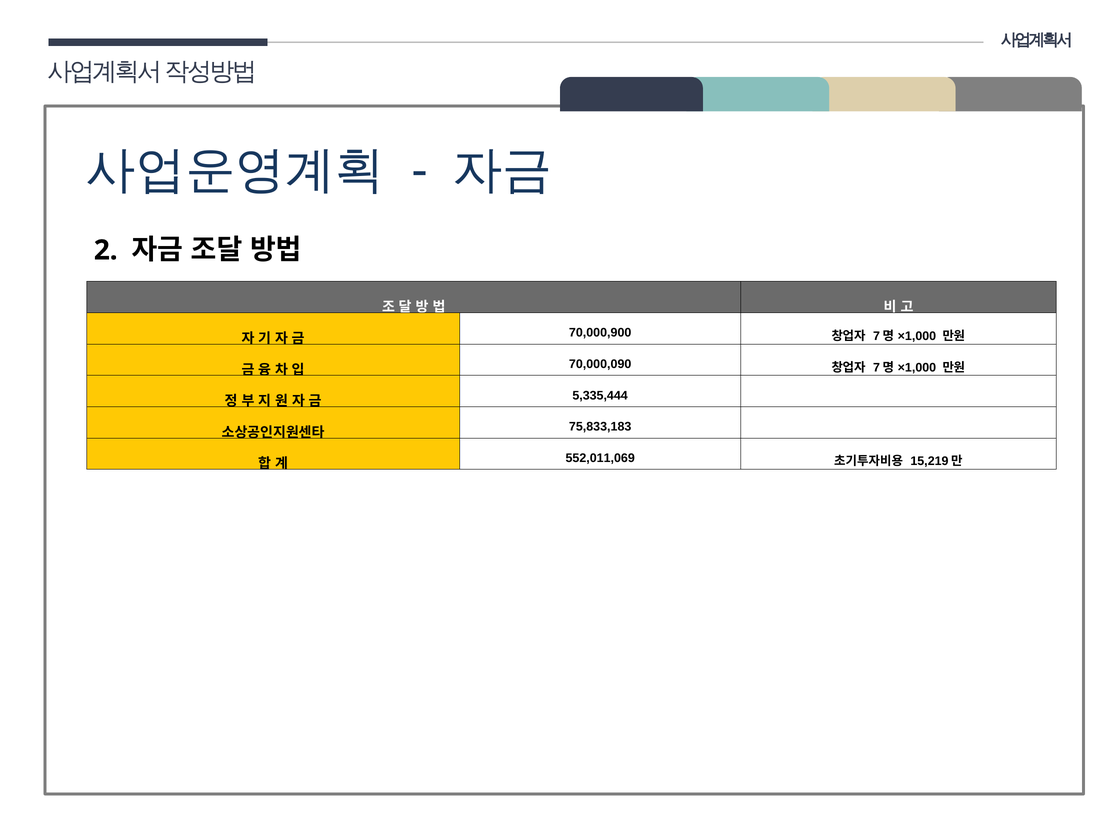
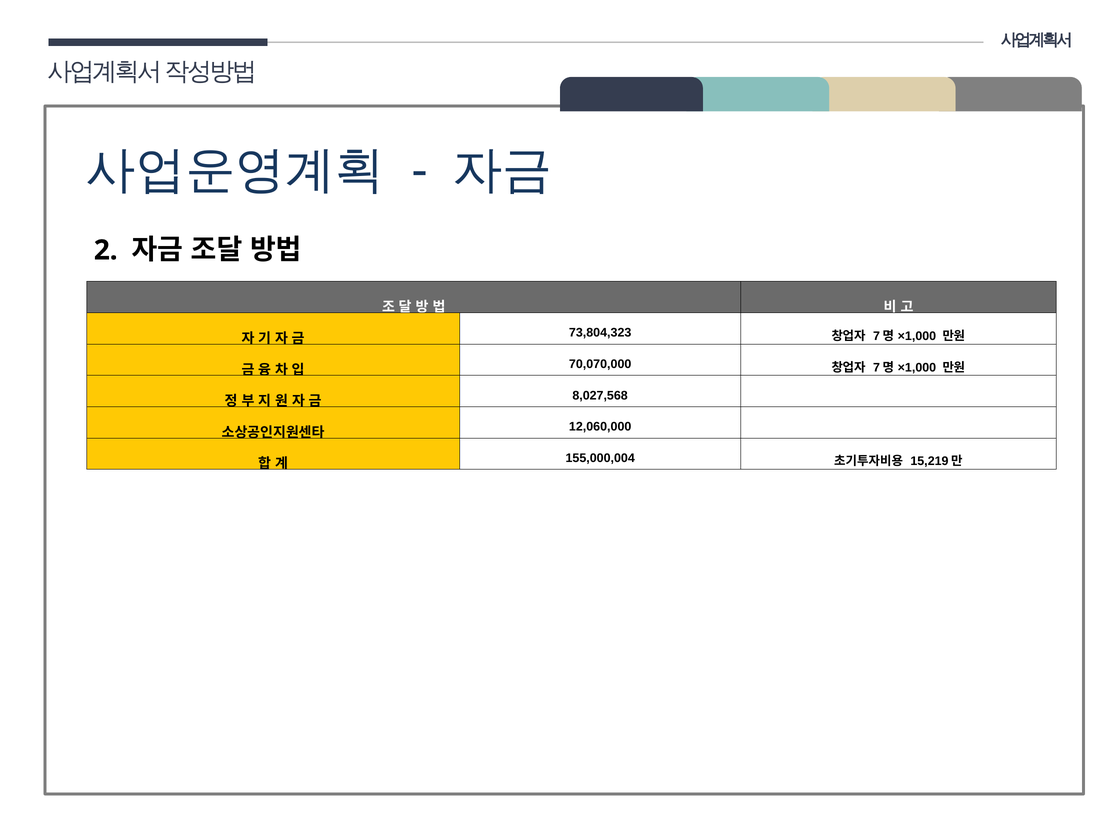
70,000,900: 70,000,900 -> 73,804,323 (600, 333)
70,000,090: 70,000,090 -> 70,070,000 (600, 364)
5,335,444: 5,335,444 -> 8,027,568 (600, 395)
75,833,183: 75,833,183 -> 12,060,000 (600, 427)
552,011,069: 552,011,069 -> 155,000,004 (600, 458)
